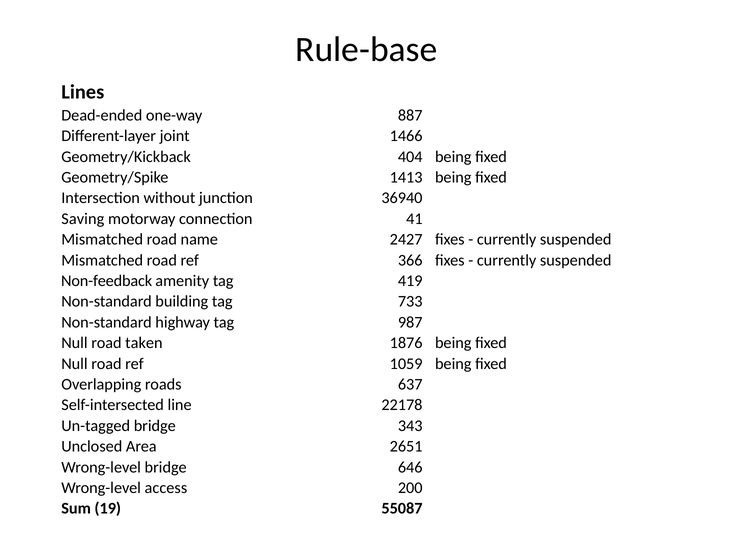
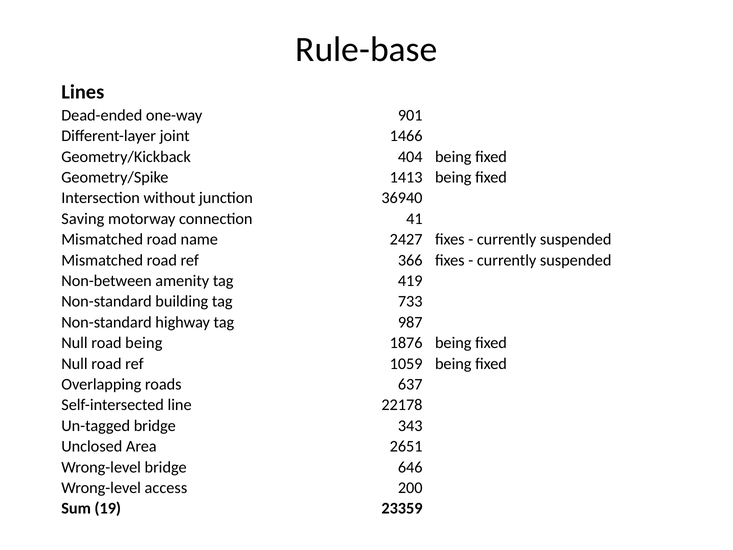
887: 887 -> 901 (410, 115)
Non-feedback: Non-feedback -> Non-between (107, 281)
road taken: taken -> being (144, 343)
55087: 55087 -> 23359 (402, 508)
